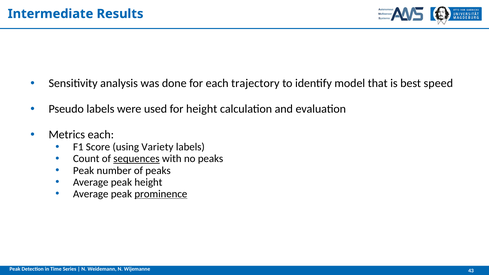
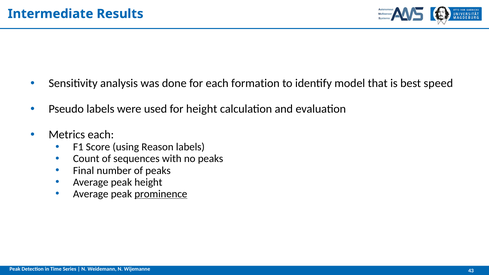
trajectory: trajectory -> formation (255, 83)
Variety: Variety -> Reason (157, 147)
sequences underline: present -> none (136, 159)
Peak: Peak -> Final (84, 170)
